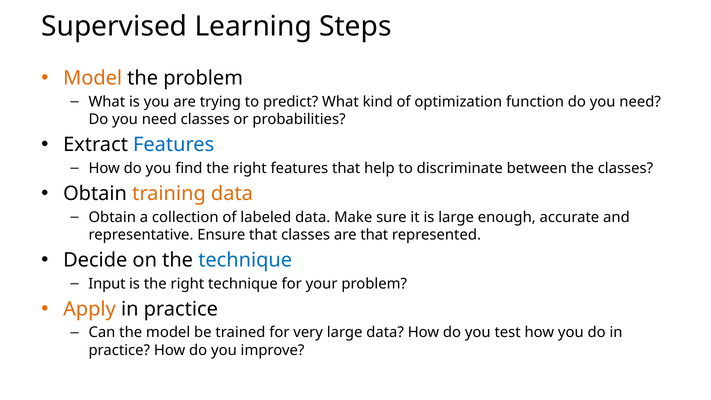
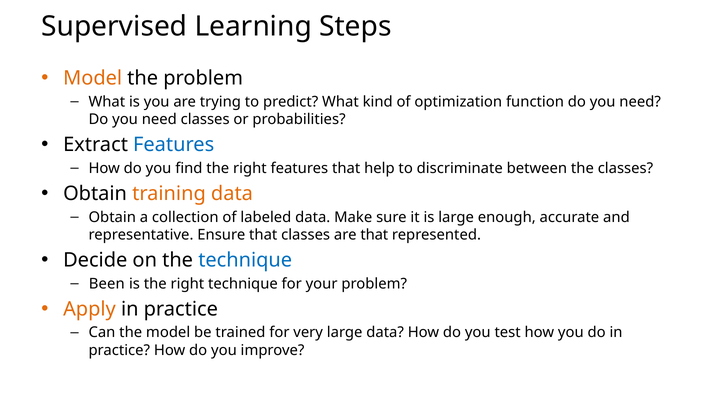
Input: Input -> Been (107, 284)
